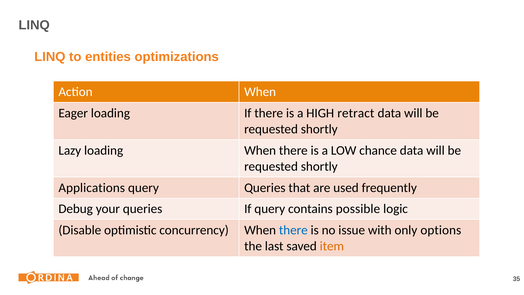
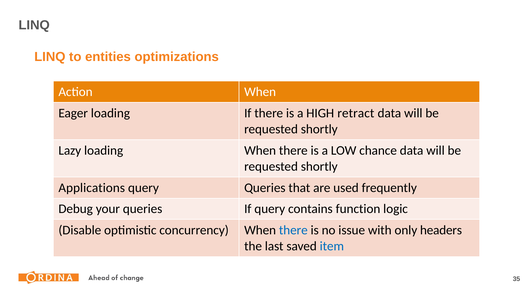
possible: possible -> function (358, 209)
options: options -> headers (441, 230)
item colour: orange -> blue (332, 246)
